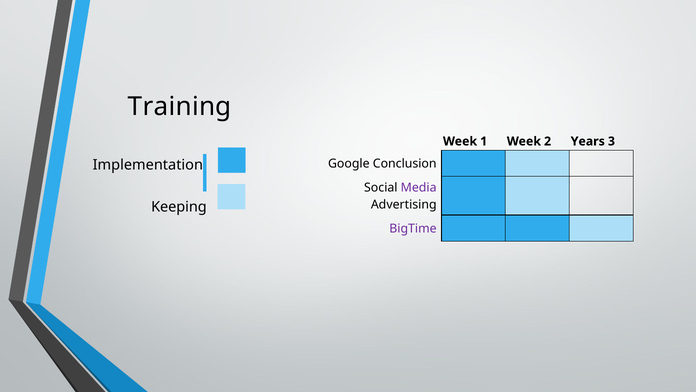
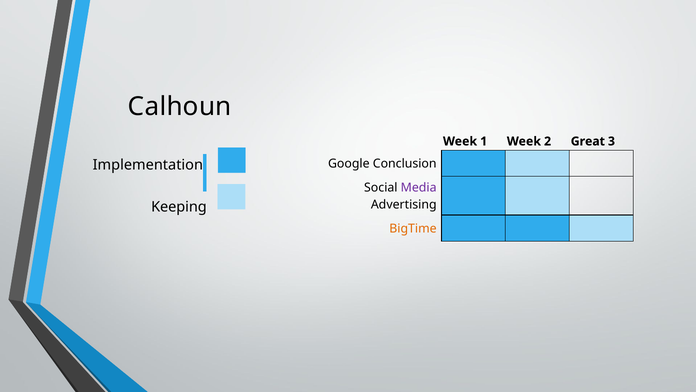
Training: Training -> Calhoun (180, 106)
Years: Years -> Great (588, 141)
BigTime colour: purple -> orange (413, 229)
